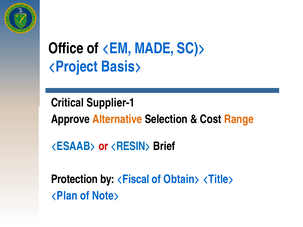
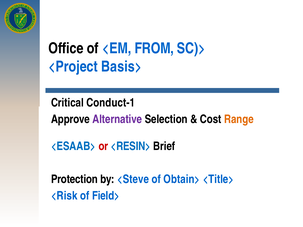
MADE: MADE -> FROM (154, 48)
Supplier-1: Supplier-1 -> Conduct-1 (111, 103)
Alternative colour: orange -> purple (117, 119)
<Fiscal: <Fiscal -> <Steve (133, 179)
<Plan: <Plan -> <Risk (64, 196)
Note>: Note> -> Field> (106, 196)
